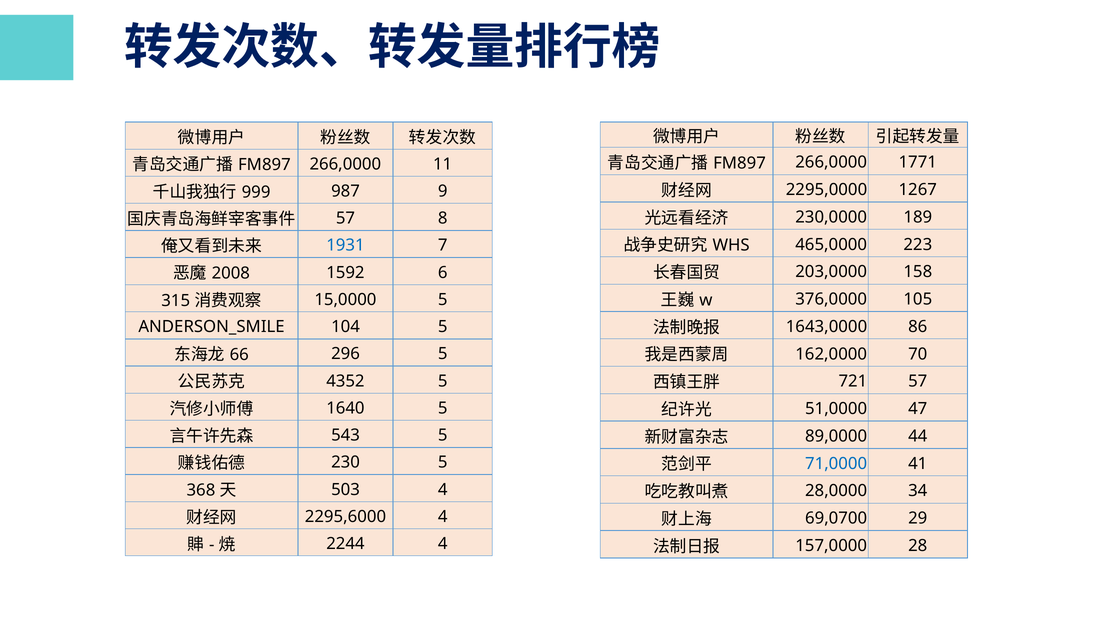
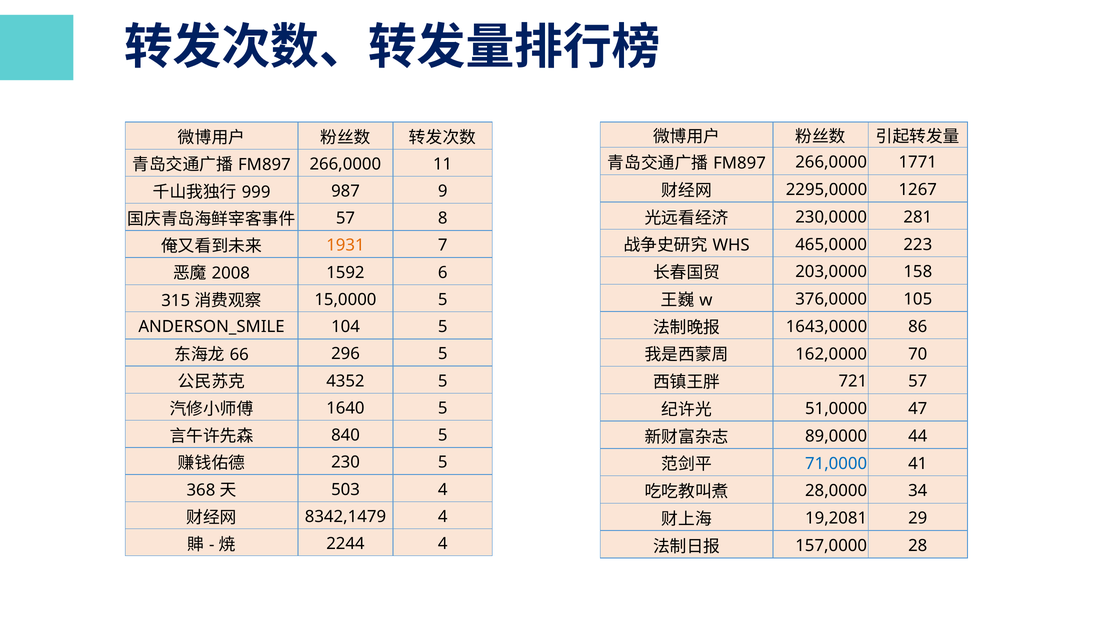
189: 189 -> 281 (918, 217)
1931 colour: blue -> orange (345, 245)
543: 543 -> 840 (346, 435)
2295,6000: 2295,6000 -> 8342,1479 (345, 517)
69,0700: 69,0700 -> 19,2081 (836, 518)
